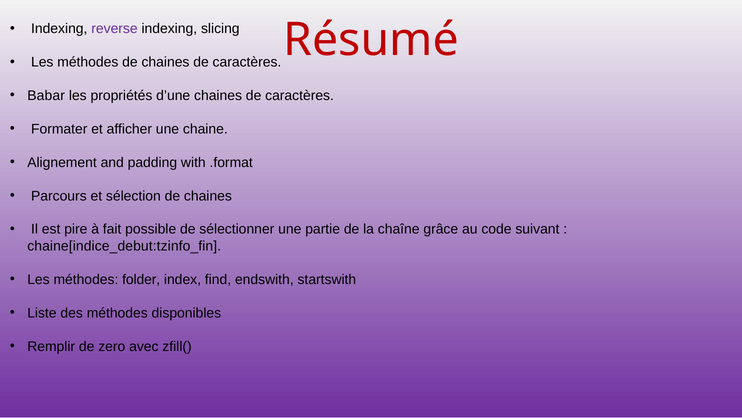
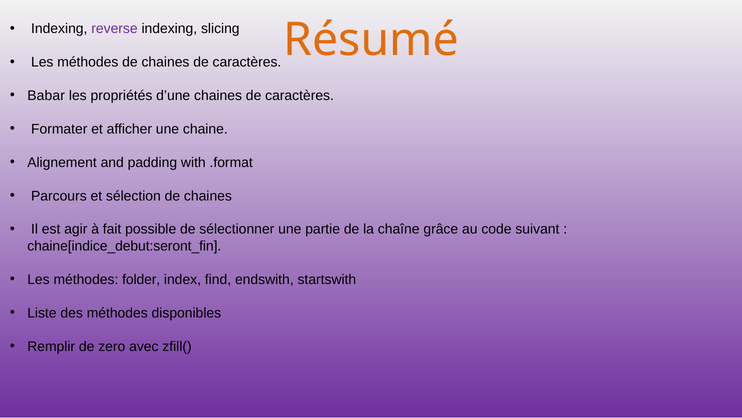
Résumé colour: red -> orange (371, 40)
pire: pire -> agir (76, 229)
chaine[indice_debut:tzinfo_fin: chaine[indice_debut:tzinfo_fin -> chaine[indice_debut:seront_fin (124, 246)
